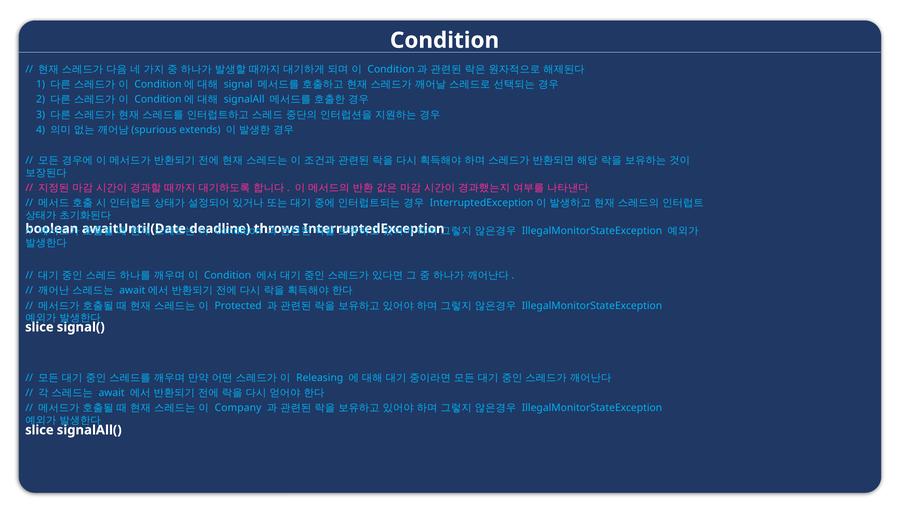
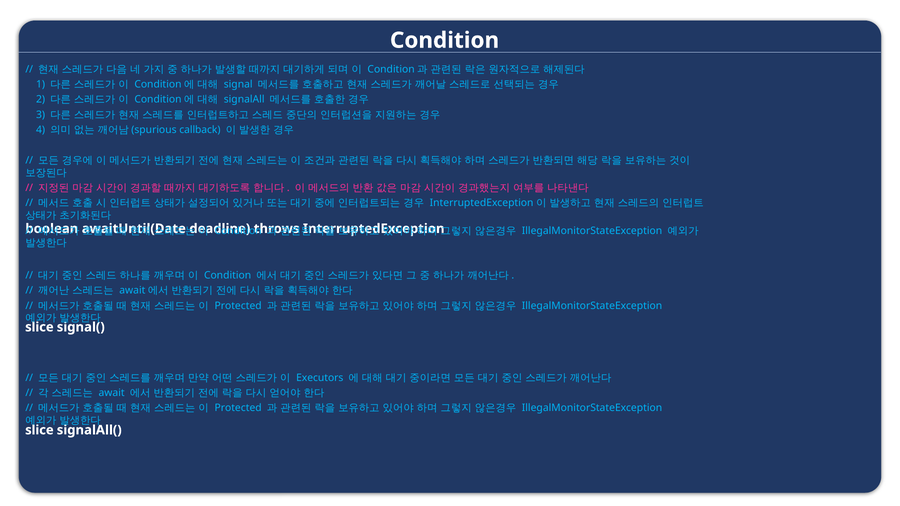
extends: extends -> callback (200, 130)
Releasing: Releasing -> Executors (320, 378)
Company: Company -> Protected (238, 408)
